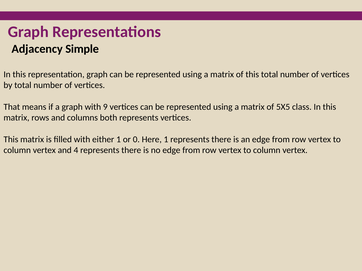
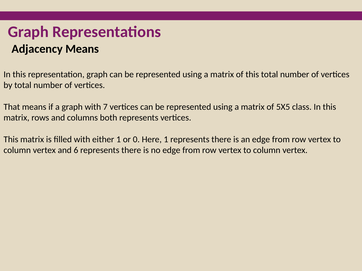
Adjacency Simple: Simple -> Means (82, 49)
9: 9 -> 7 (105, 107)
4: 4 -> 6 (76, 150)
